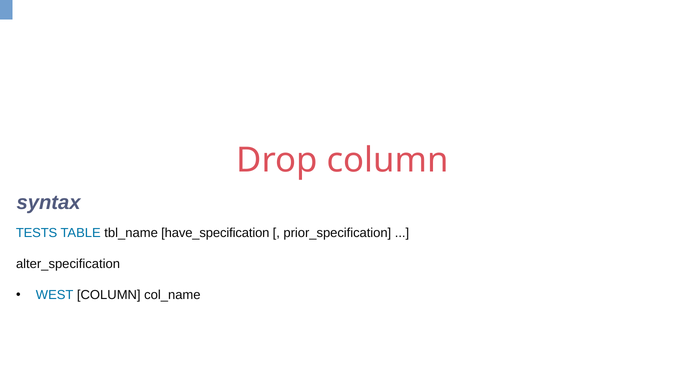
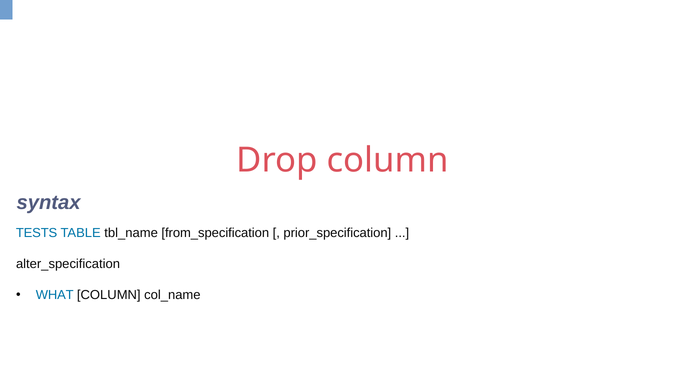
have_specification: have_specification -> from_specification (215, 233)
WEST: WEST -> WHAT (55, 295)
